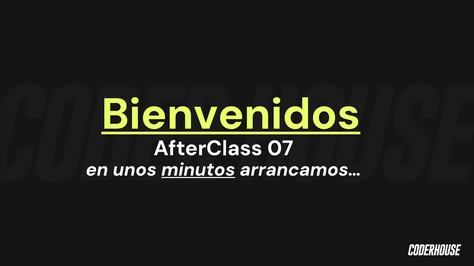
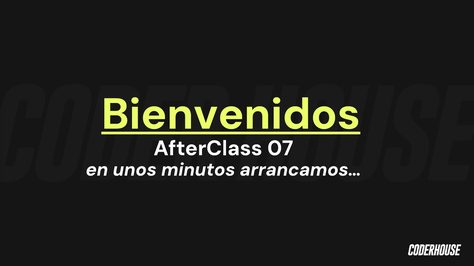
minutos underline: present -> none (198, 170)
